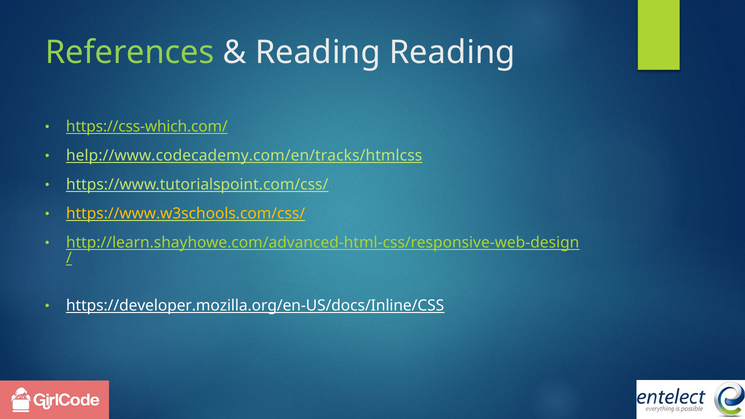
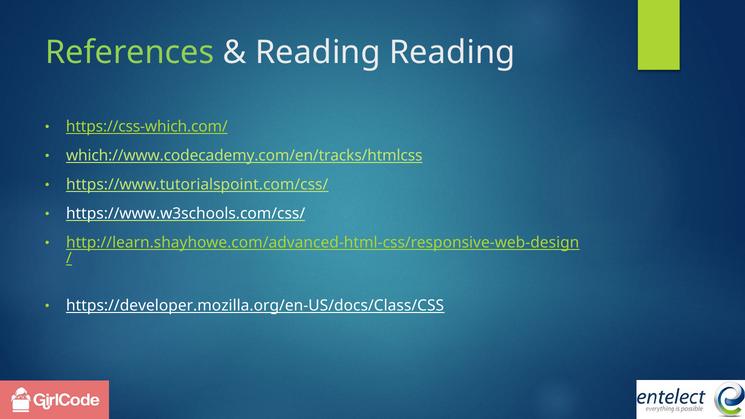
help://www.codecademy.com/en/tracks/htmlcss: help://www.codecademy.com/en/tracks/htmlcss -> which://www.codecademy.com/en/tracks/htmlcss (244, 155)
https://www.w3schools.com/css/ colour: yellow -> white (186, 213)
https://developer.mozilla.org/en-US/docs/Inline/CSS: https://developer.mozilla.org/en-US/docs/Inline/CSS -> https://developer.mozilla.org/en-US/docs/Class/CSS (255, 306)
